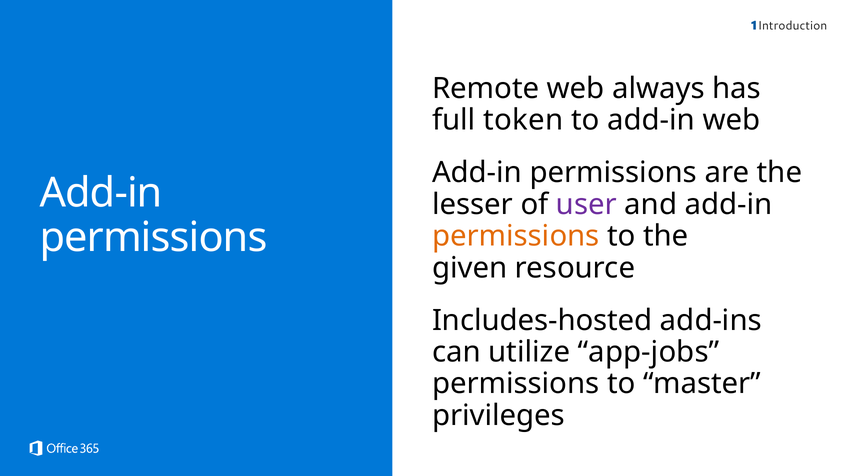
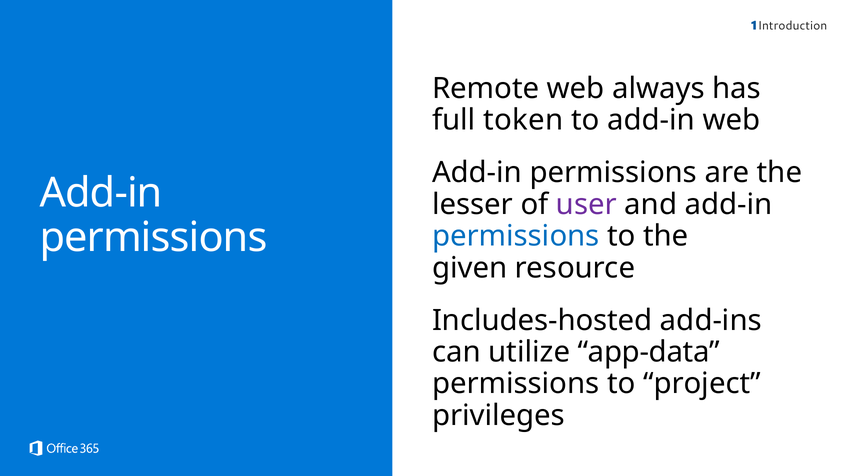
permissions colour: orange -> blue (516, 236)
app-jobs: app-jobs -> app-data (649, 352)
master: master -> project (702, 384)
